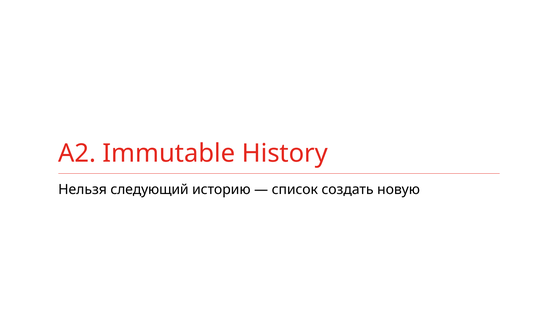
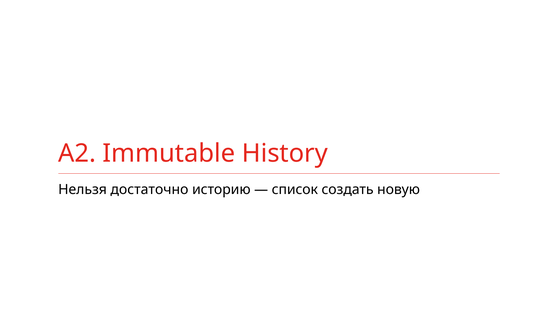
следующий: следующий -> достаточно (149, 189)
